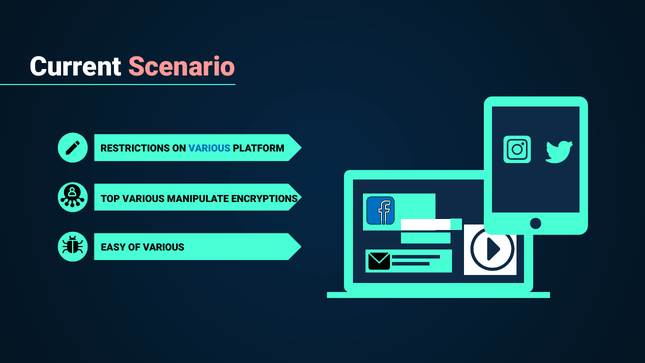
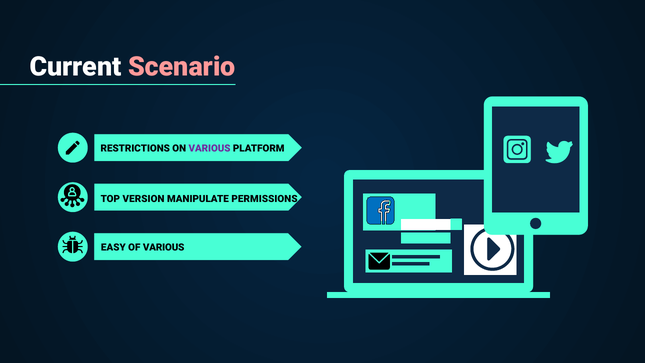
VARIOUS colour: blue -> purple (210, 149)
TOP VARIOUS: VARIOUS -> VERSION (144, 199)
ENCRYPTIONS: ENCRYPTIONS -> PERMISSIONS (264, 199)
